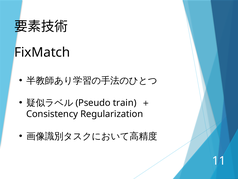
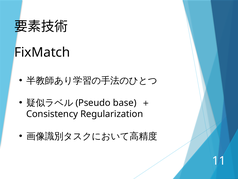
train: train -> base (125, 103)
